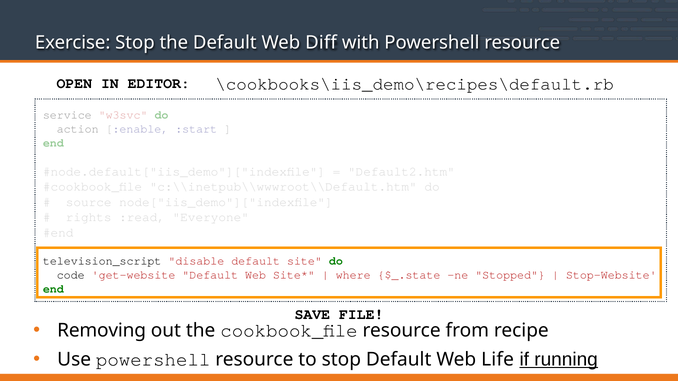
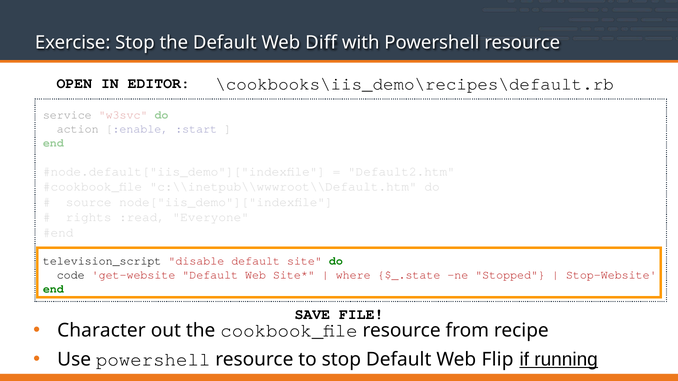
Removing: Removing -> Character (101, 331)
Life: Life -> Flip (498, 360)
